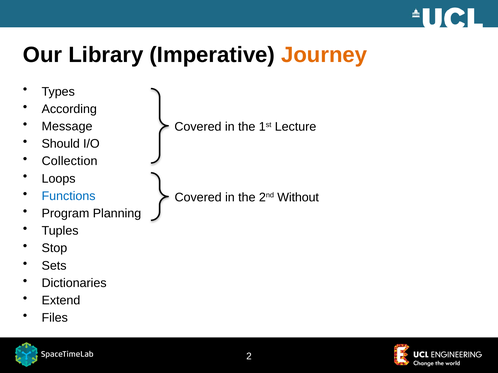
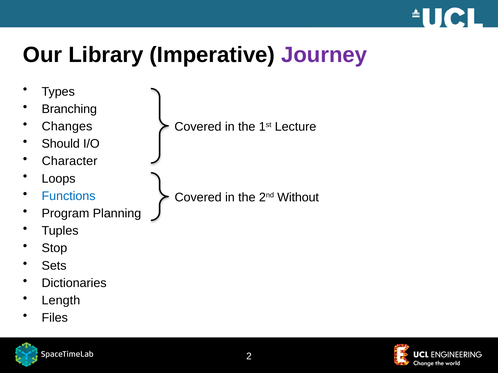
Journey colour: orange -> purple (324, 55)
According: According -> Branching (69, 109)
Message: Message -> Changes (67, 127)
Collection: Collection -> Character (70, 161)
Extend: Extend -> Length (61, 301)
